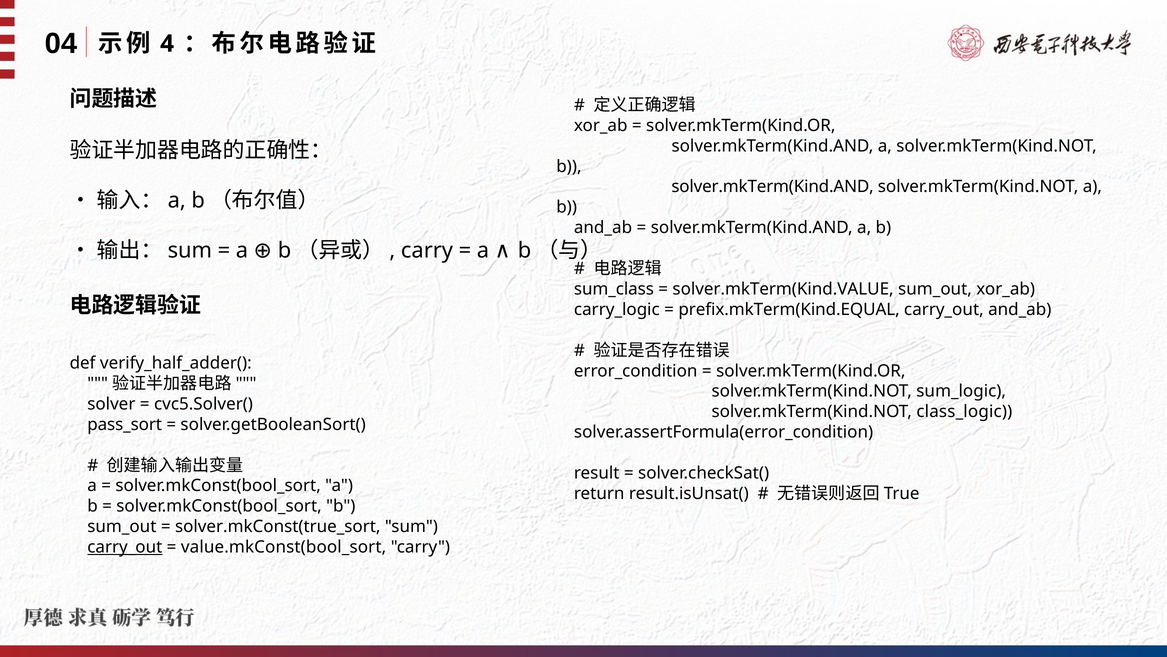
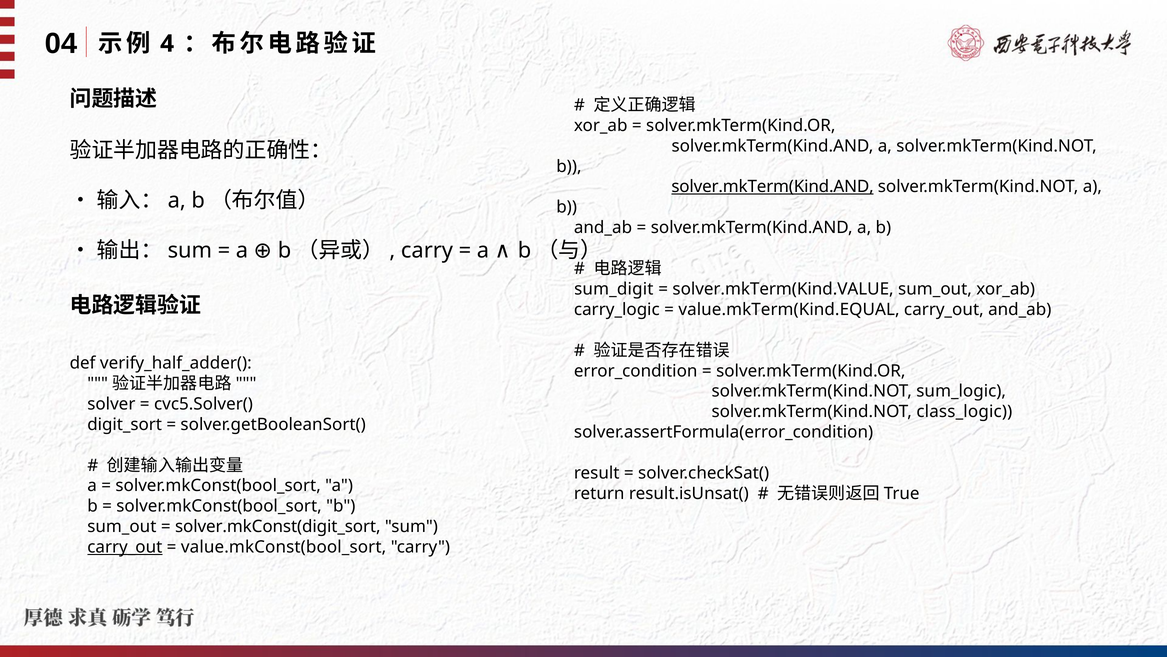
solver.mkTerm(Kind.AND underline: none -> present (773, 187)
sum_class: sum_class -> sum_digit (614, 289)
prefix.mkTerm(Kind.EQUAL: prefix.mkTerm(Kind.EQUAL -> value.mkTerm(Kind.EQUAL (789, 309)
pass_sort: pass_sort -> digit_sort (125, 424)
solver.mkConst(true_sort: solver.mkConst(true_sort -> solver.mkConst(digit_sort (278, 526)
